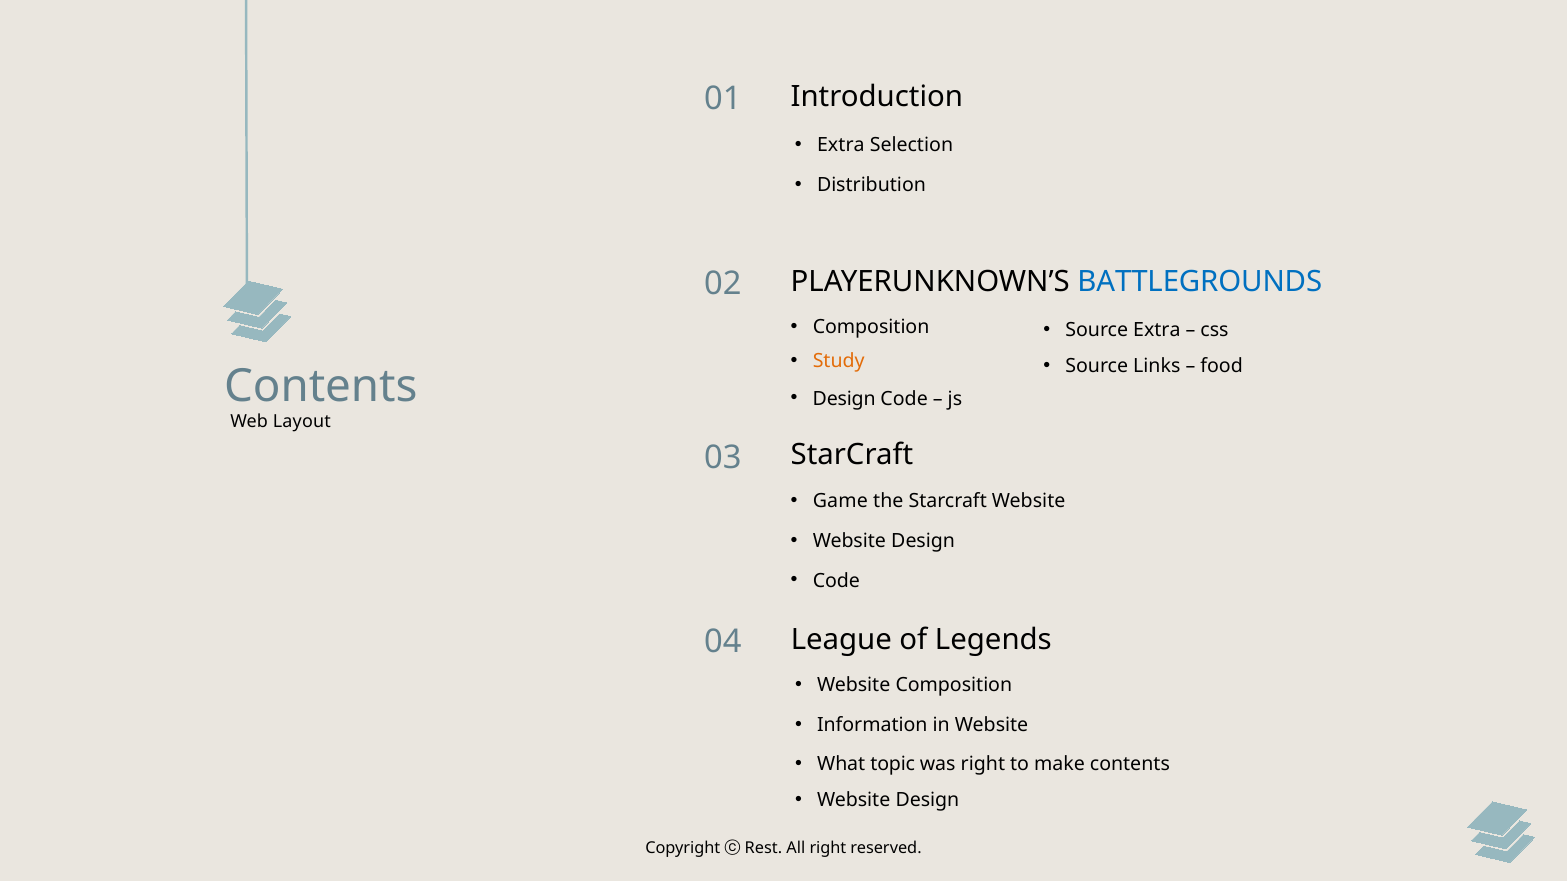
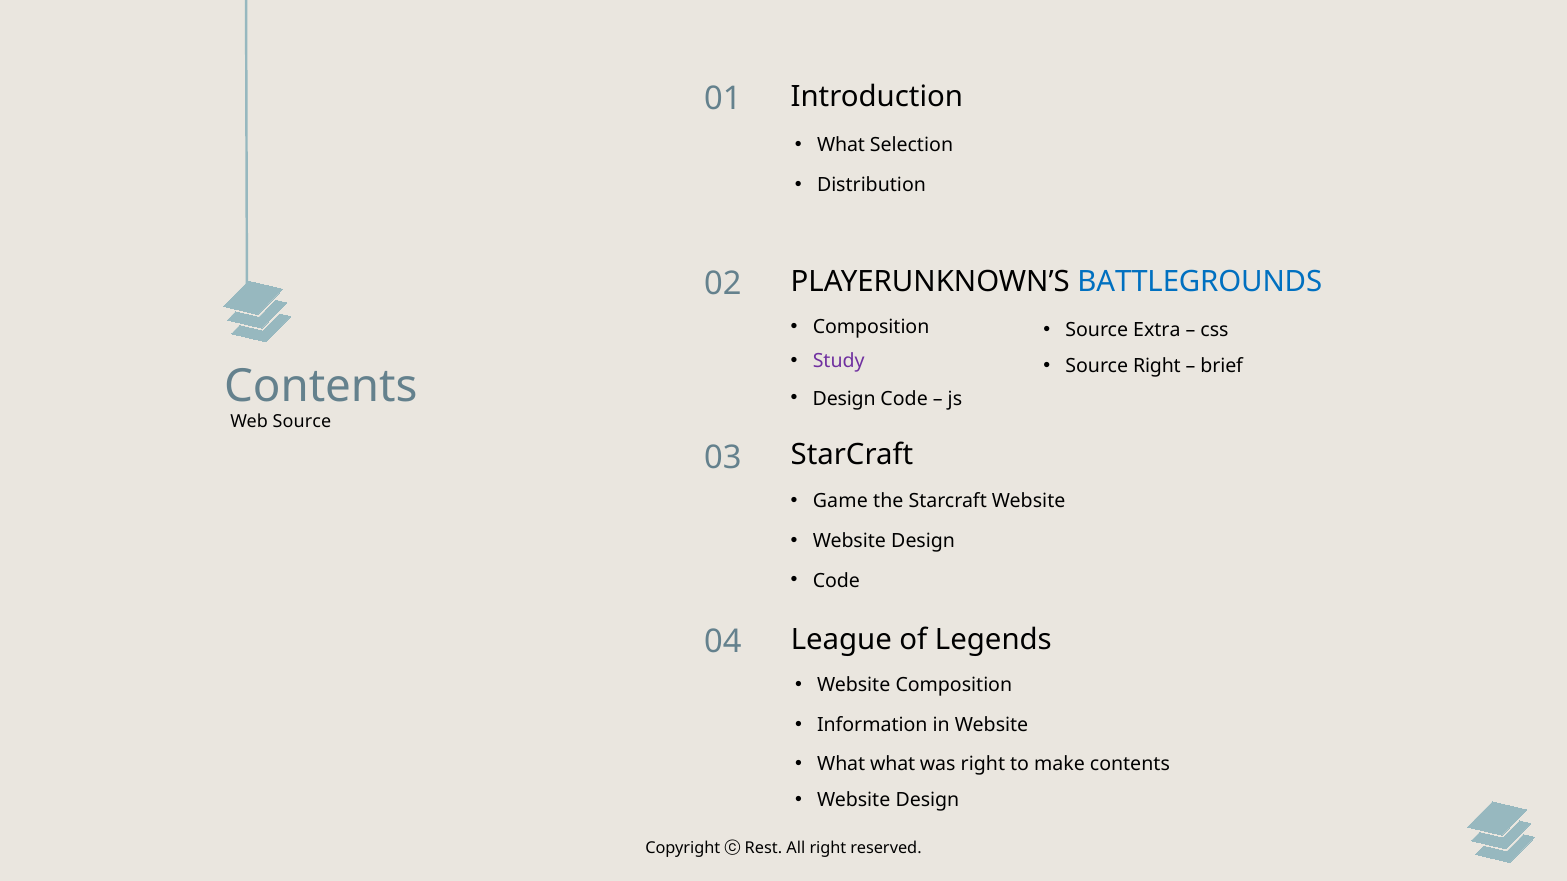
Extra: Extra -> What (841, 145)
Study colour: orange -> purple (839, 362)
Source Links: Links -> Right (1157, 366)
food: food -> brief (1222, 366)
Web Layout: Layout -> Source (302, 422)
What topic: topic -> what (893, 765)
